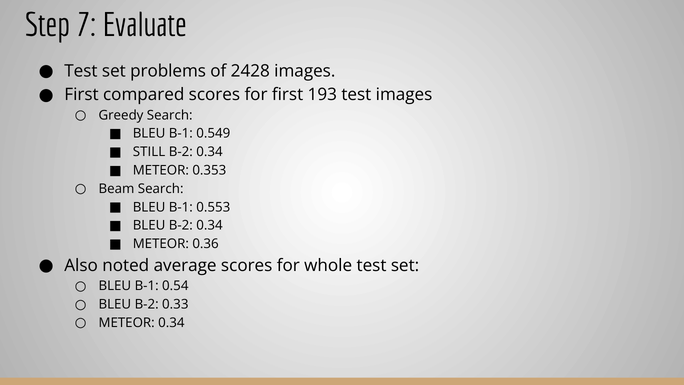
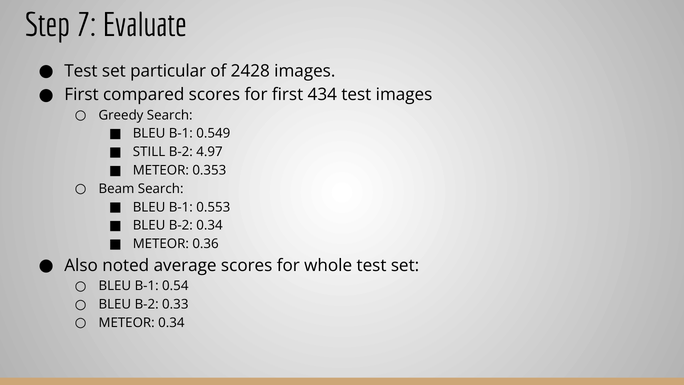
problems: problems -> particular (168, 71)
193: 193 -> 434 (322, 95)
0.34: 0.34 -> 4.97 (209, 152)
